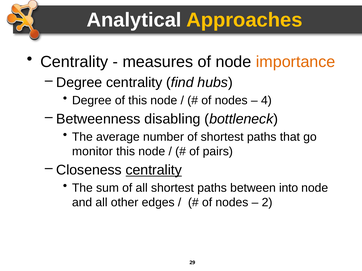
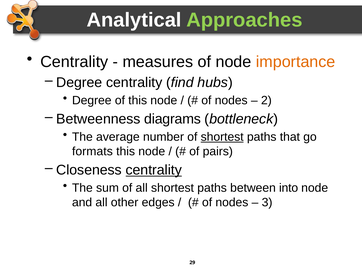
Approaches colour: yellow -> light green (244, 20)
4: 4 -> 2 (266, 101)
disabling: disabling -> diagrams (173, 119)
shortest underline: none -> present (222, 137)
monitor: monitor -> formats (92, 152)
2: 2 -> 3 (267, 203)
